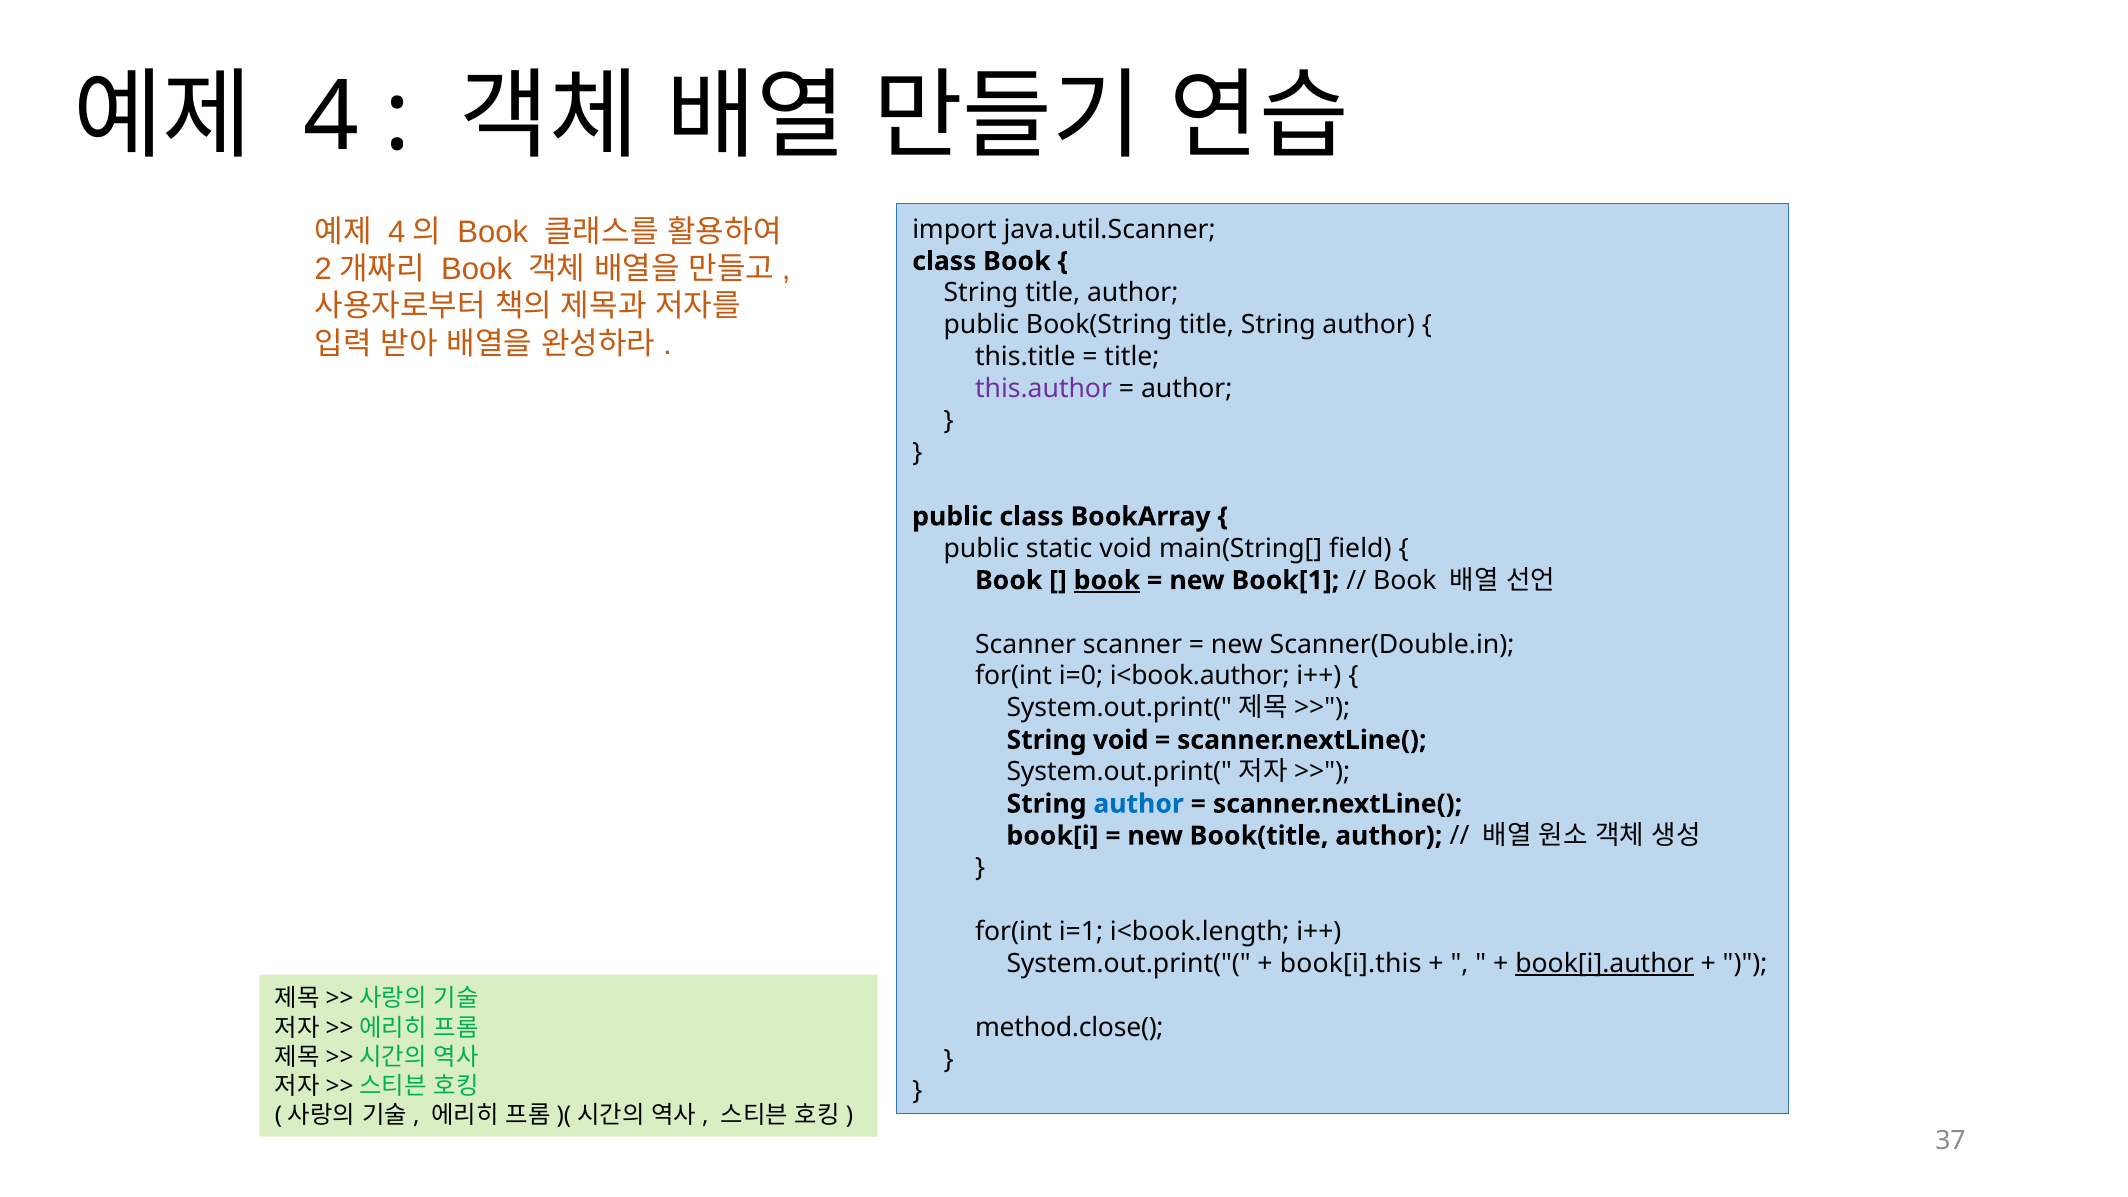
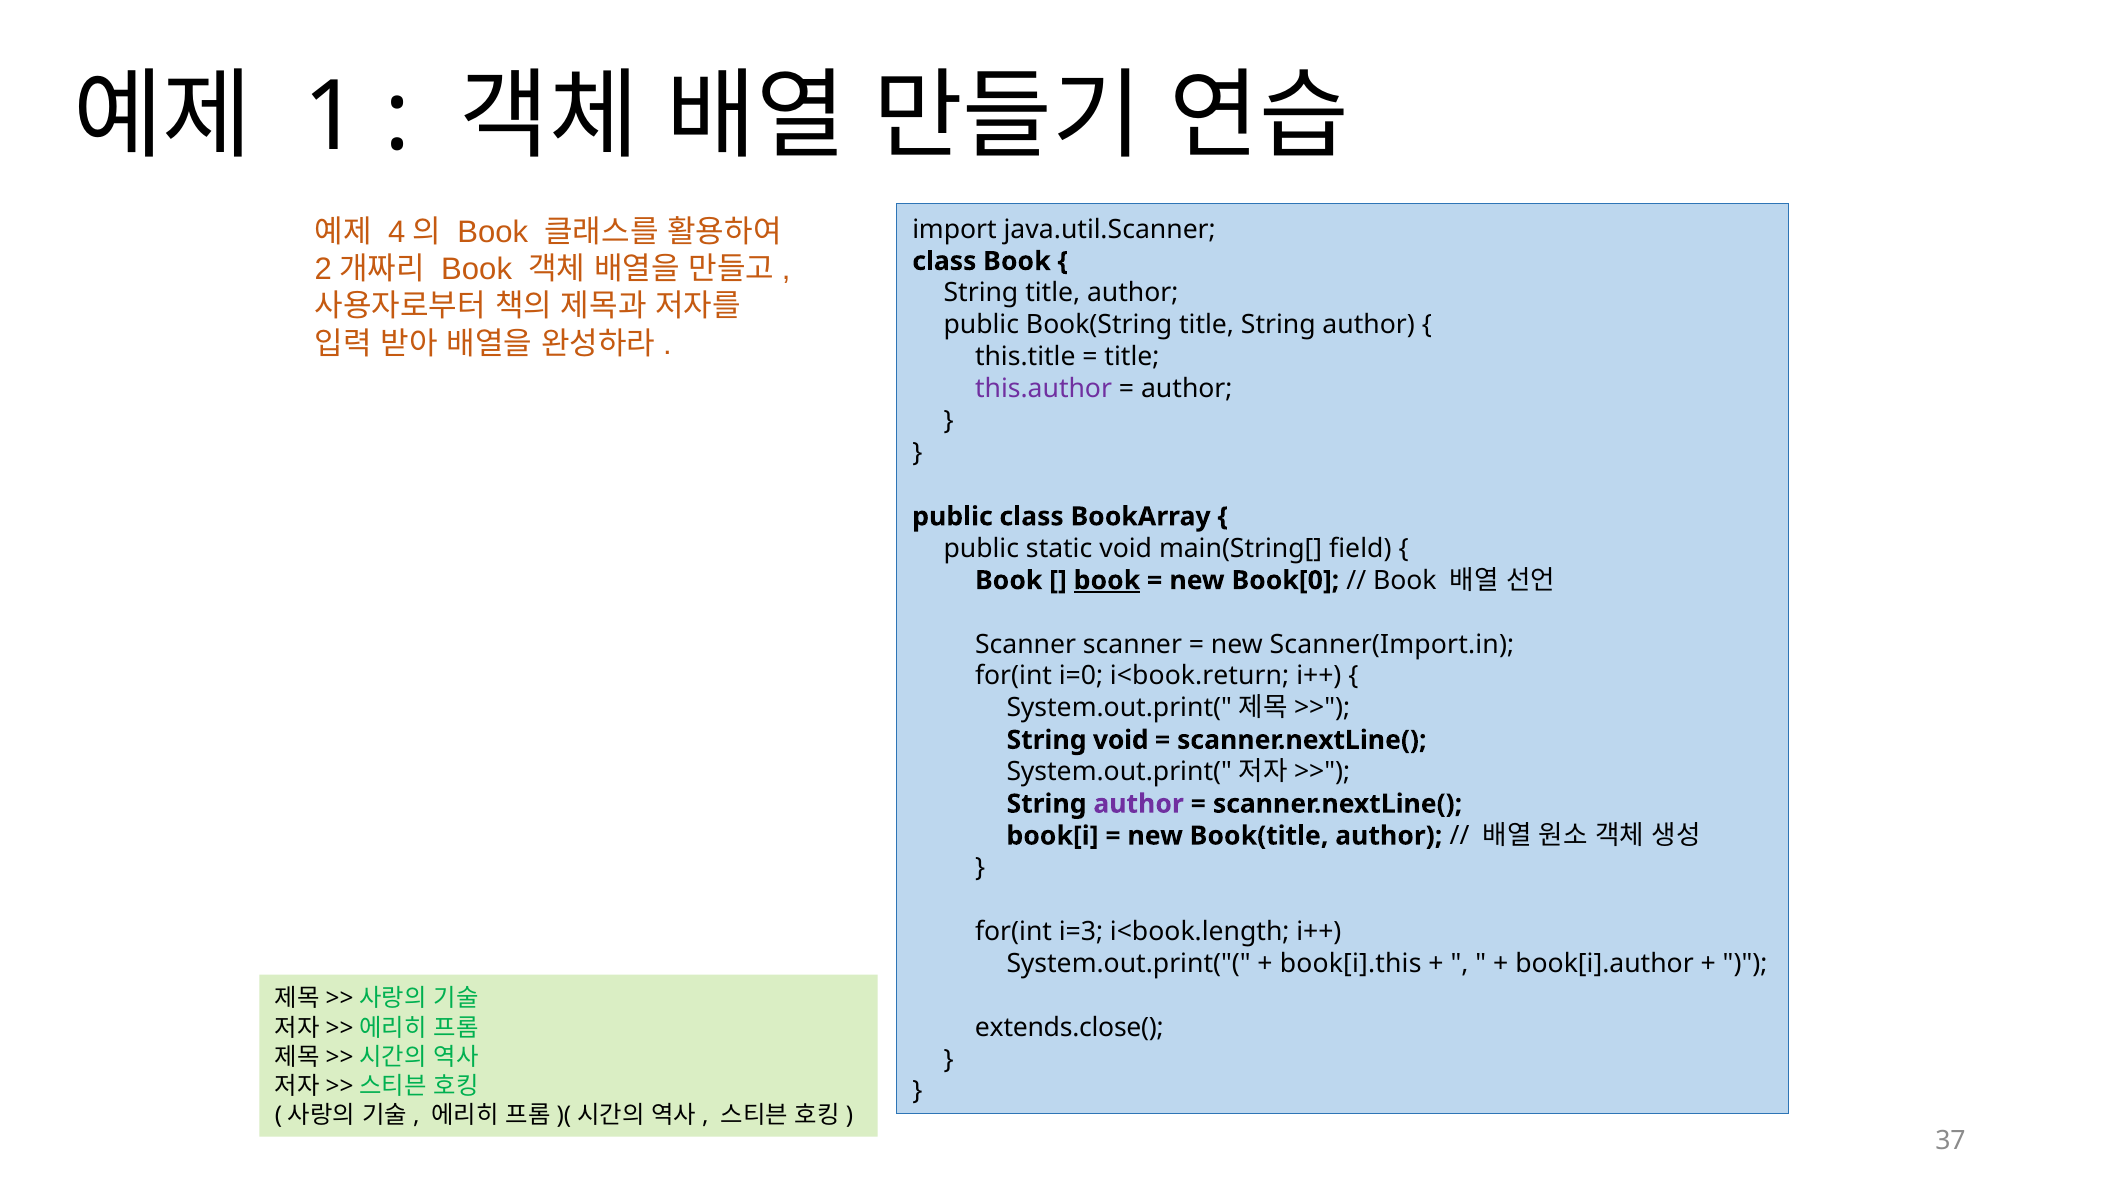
4: 4 -> 1 (331, 117)
Book[1: Book[1 -> Book[0 (1285, 580)
Scanner(Double.in: Scanner(Double.in -> Scanner(Import.in (1392, 644)
i<book.author: i<book.author -> i<book.return (1200, 676)
author colour: blue -> purple (1139, 804)
i=1: i=1 -> i=3 (1081, 932)
book[i].author underline: present -> none (1605, 963)
method.close(: method.close( -> extends.close( (1069, 1027)
